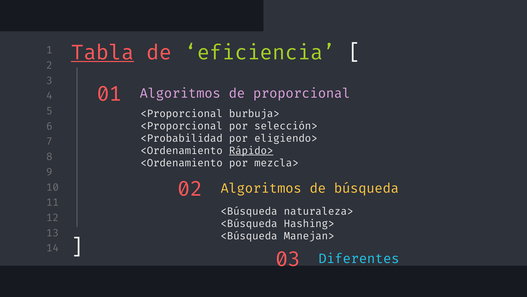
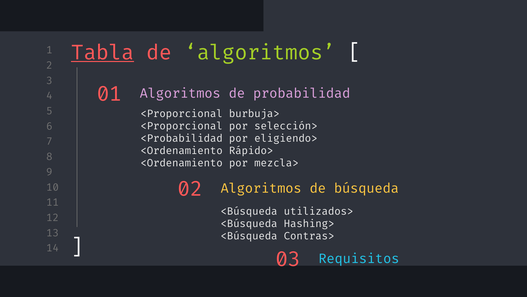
de eficiencia: eficiencia -> algoritmos (260, 53)
proporcional: proporcional -> probabilidad (302, 93)
Rápido> underline: present -> none (251, 150)
naturaleza>: naturaleza> -> utilizados> (319, 211)
Manejan>: Manejan> -> Contras> (309, 236)
Diferentes: Diferentes -> Requisitos (359, 258)
